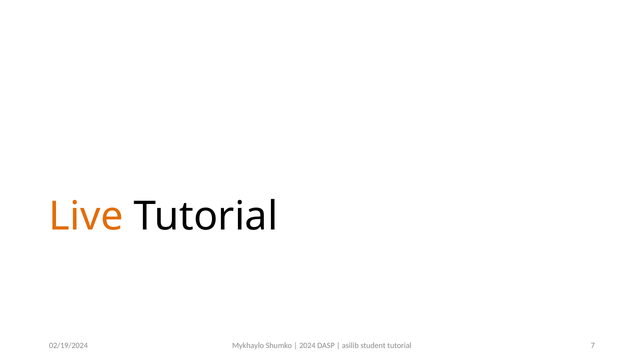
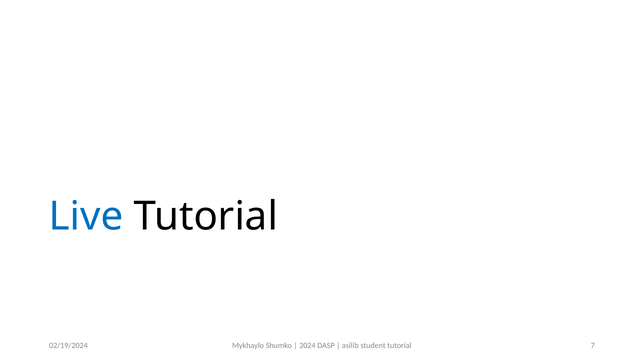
Live colour: orange -> blue (86, 217)
